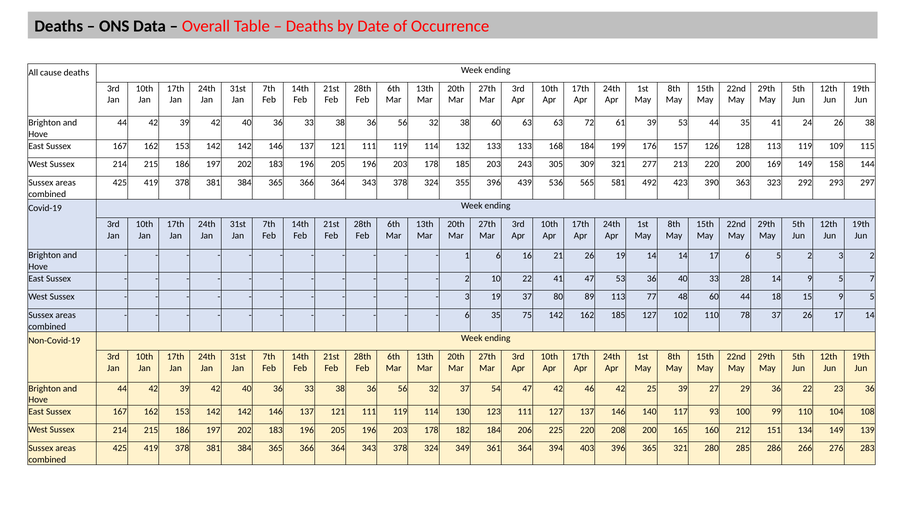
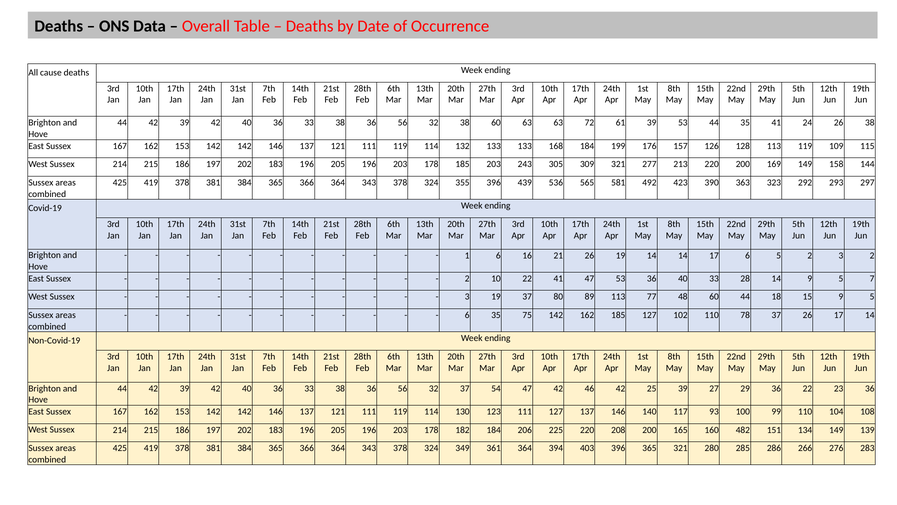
212: 212 -> 482 (743, 430)
